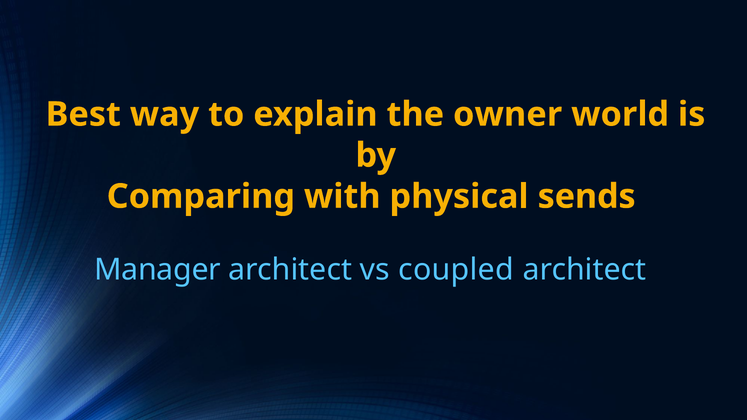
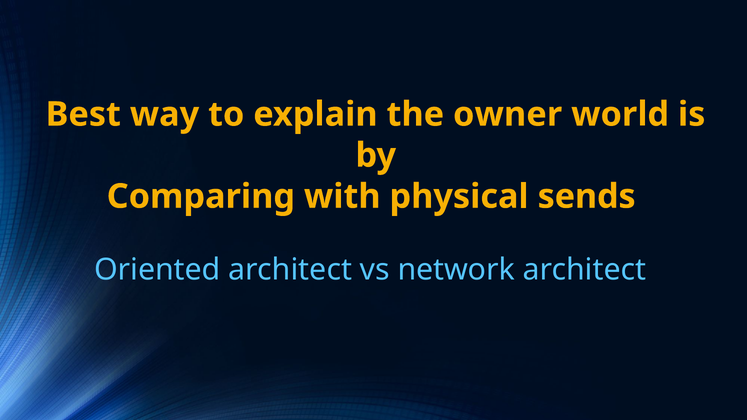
Manager: Manager -> Oriented (157, 270)
coupled: coupled -> network (456, 270)
